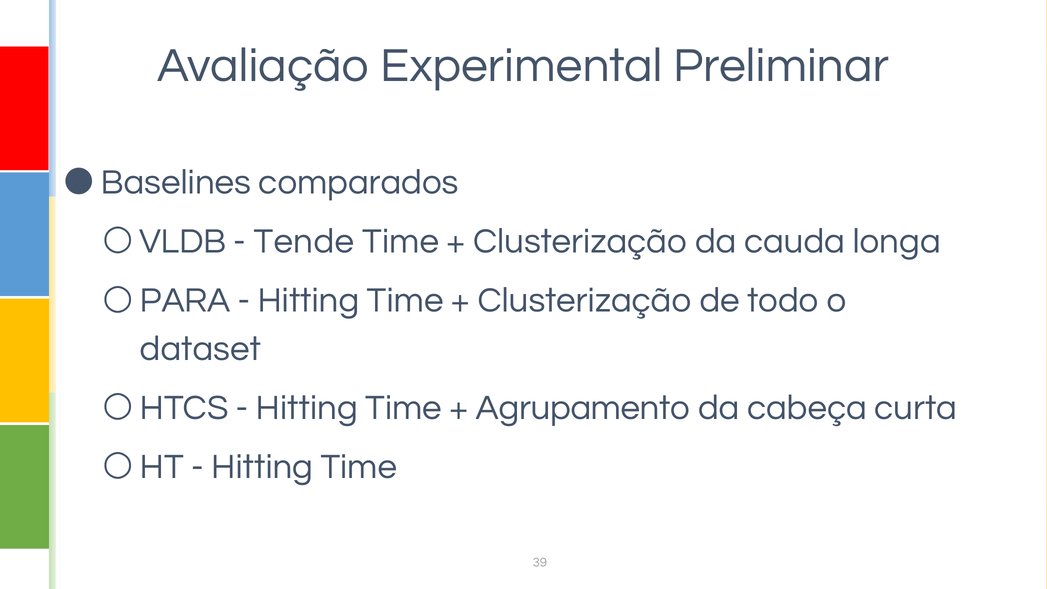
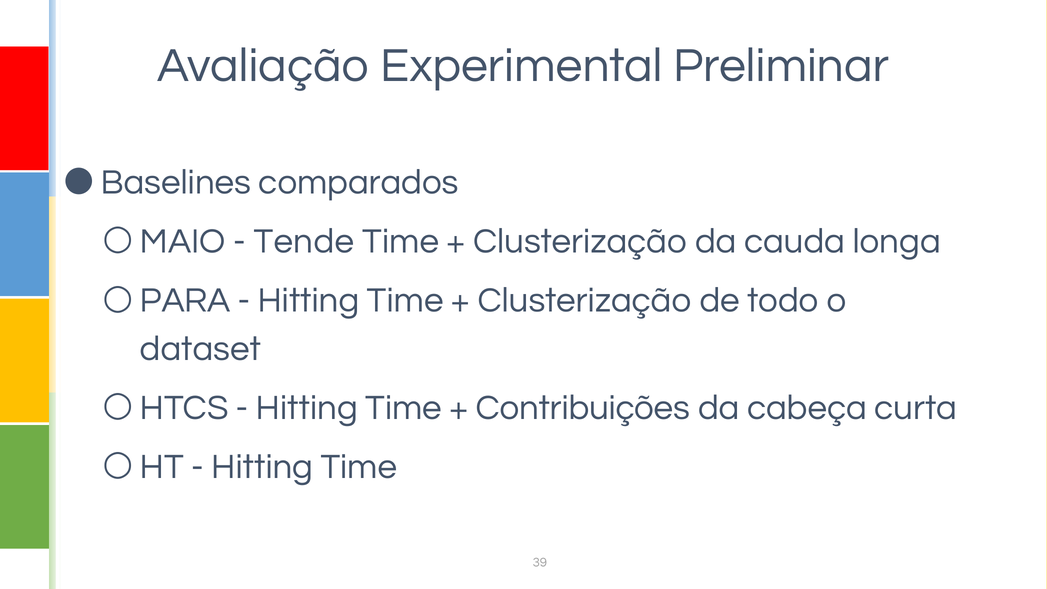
VLDB: VLDB -> MAIO (183, 241)
Agrupamento: Agrupamento -> Contribuições (583, 408)
